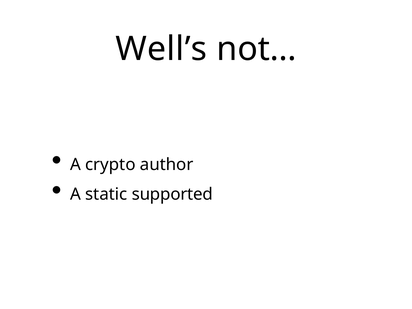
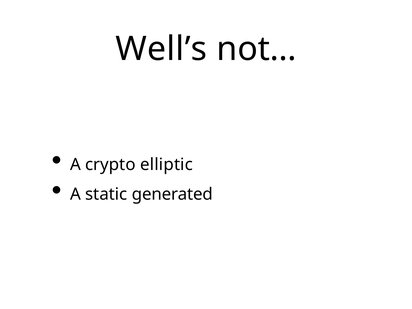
author: author -> elliptic (167, 164)
supported: supported -> generated (172, 194)
